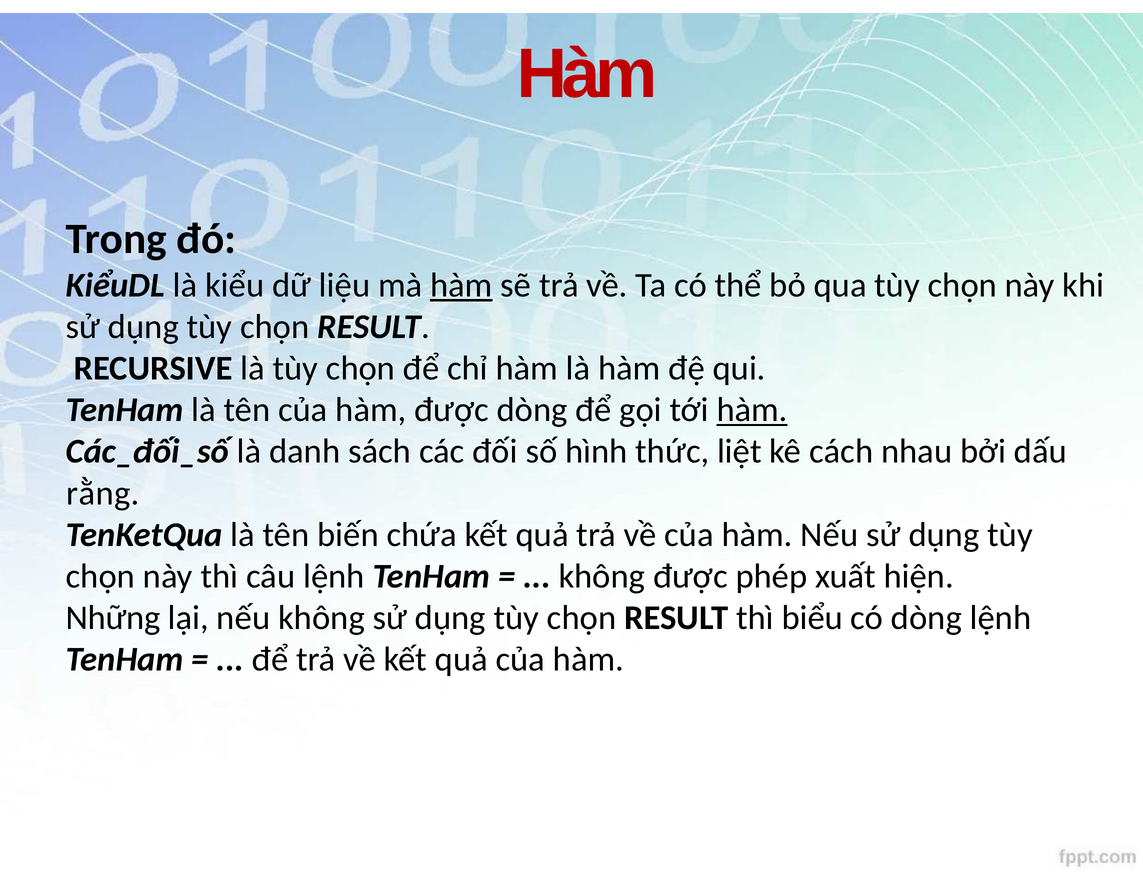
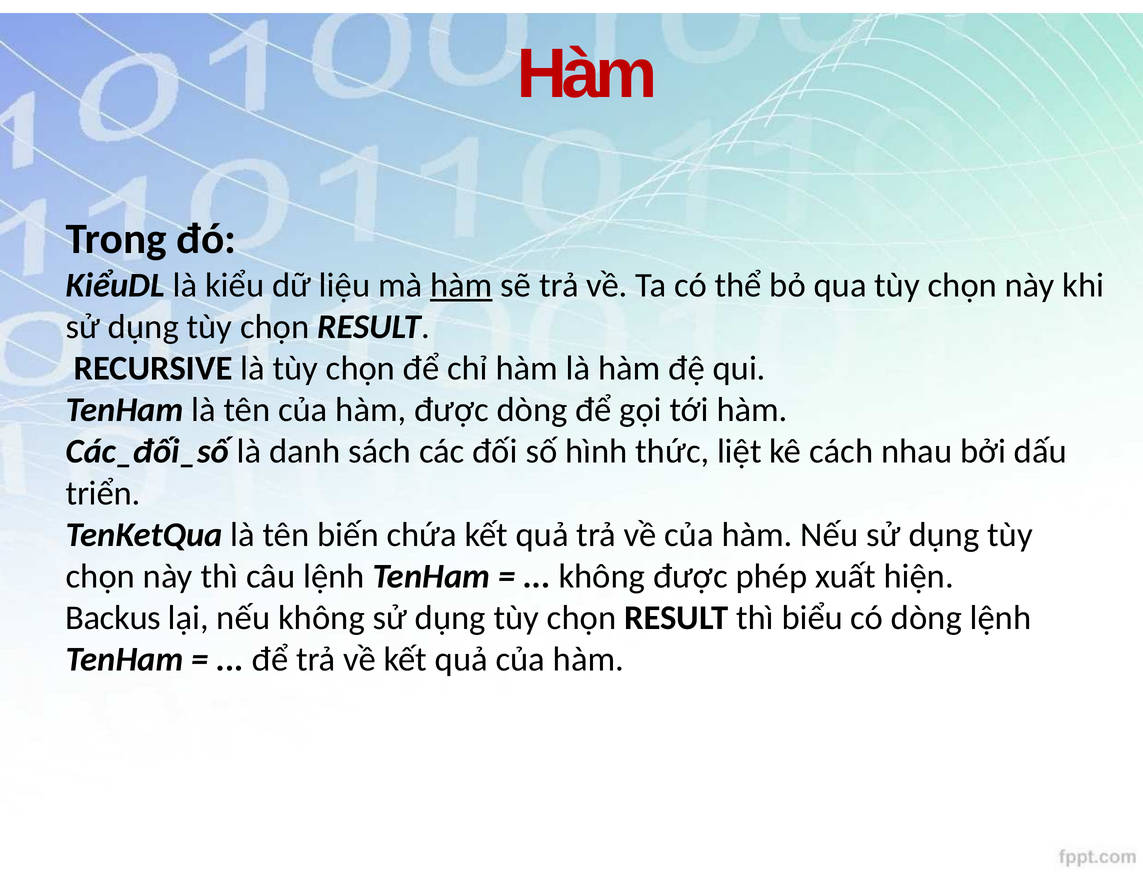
hàm underline: present -> none (752, 410)
rằng: rằng -> triển (103, 493)
Những: Những -> Backus (113, 618)
